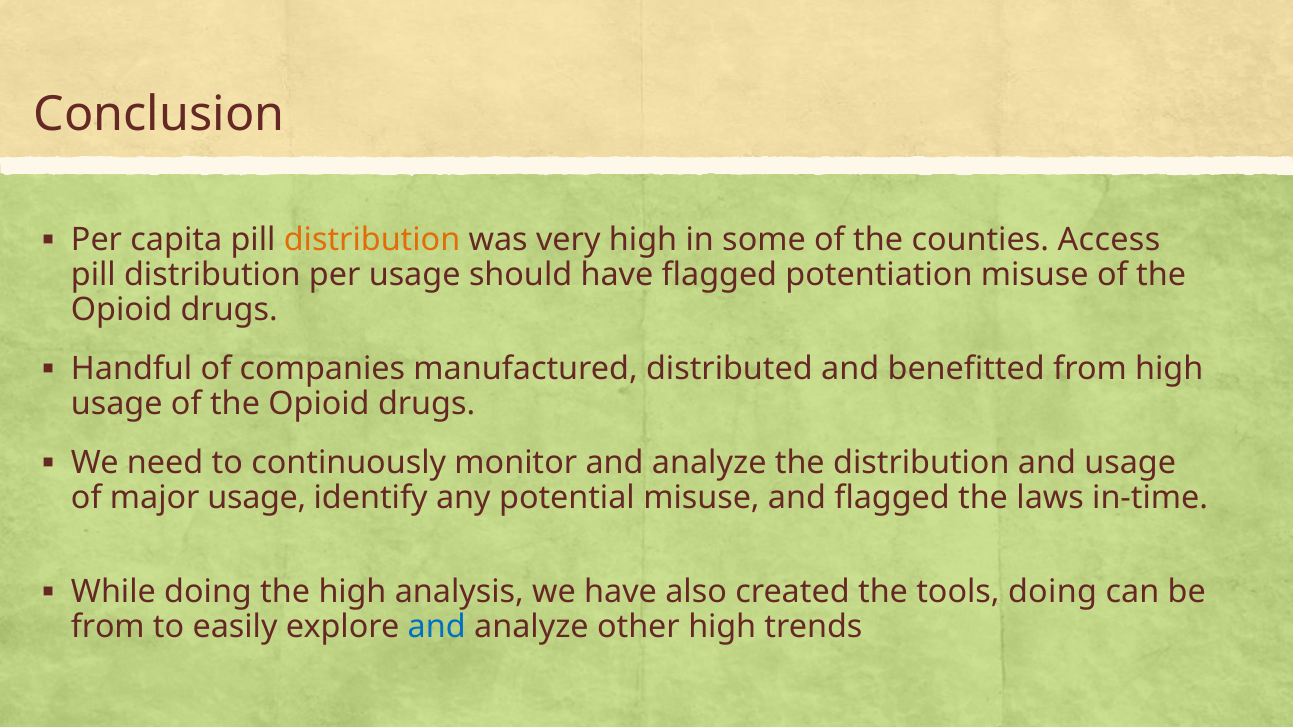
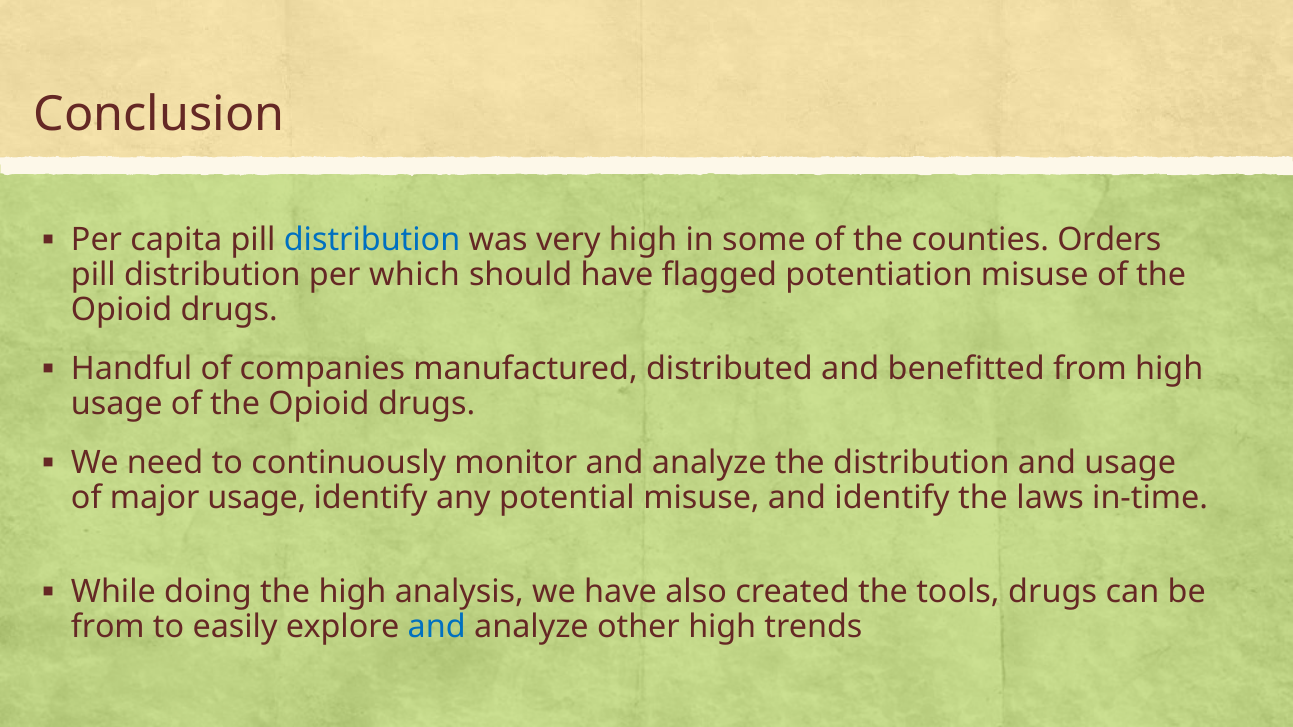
distribution colour: orange -> blue (372, 240)
Access: Access -> Orders (1109, 240)
per usage: usage -> which (414, 275)
and flagged: flagged -> identify (892, 498)
tools doing: doing -> drugs (1053, 592)
